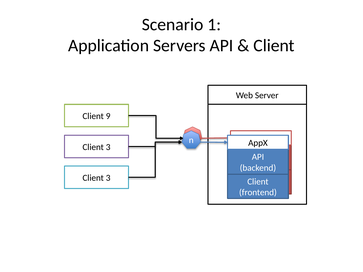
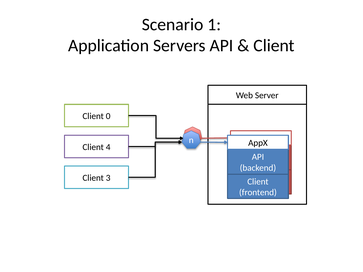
9: 9 -> 0 (108, 116)
3: 3 -> 4 (108, 147)
